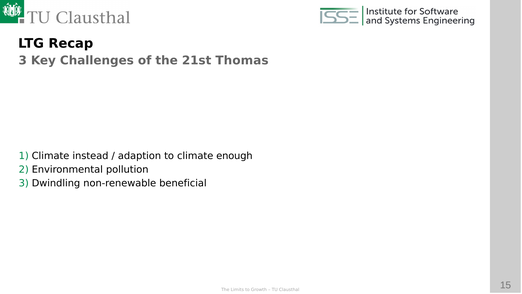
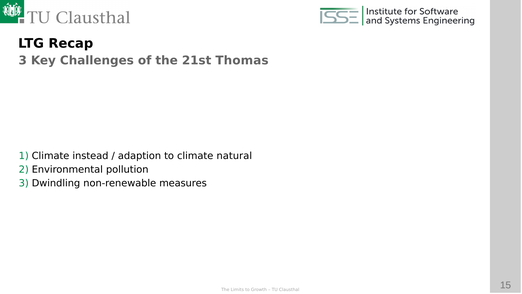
enough: enough -> natural (234, 156)
beneficial: beneficial -> measures (183, 183)
